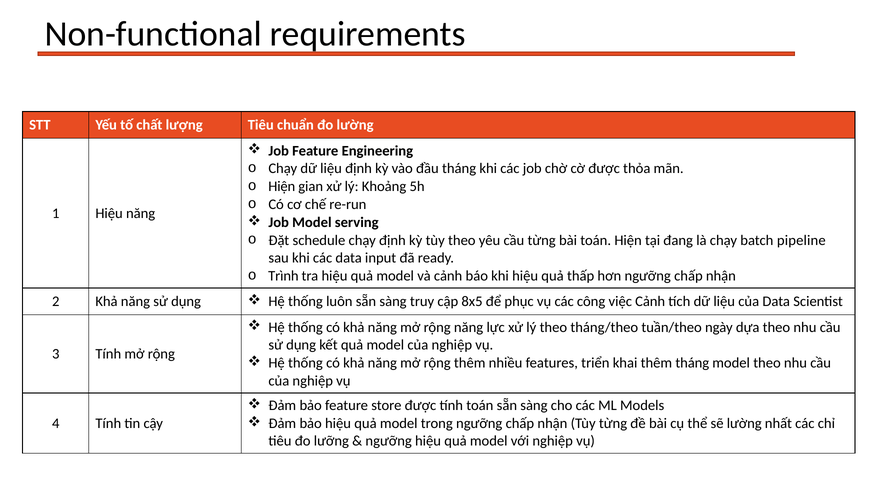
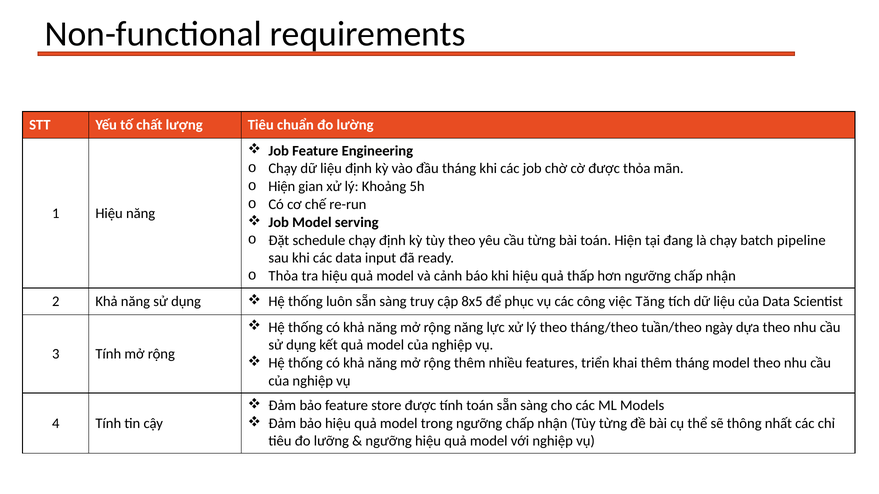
Trình: Trình -> Thỏa (283, 276)
việc Cảnh: Cảnh -> Tăng (650, 302)
sẽ lường: lường -> thông (744, 424)
